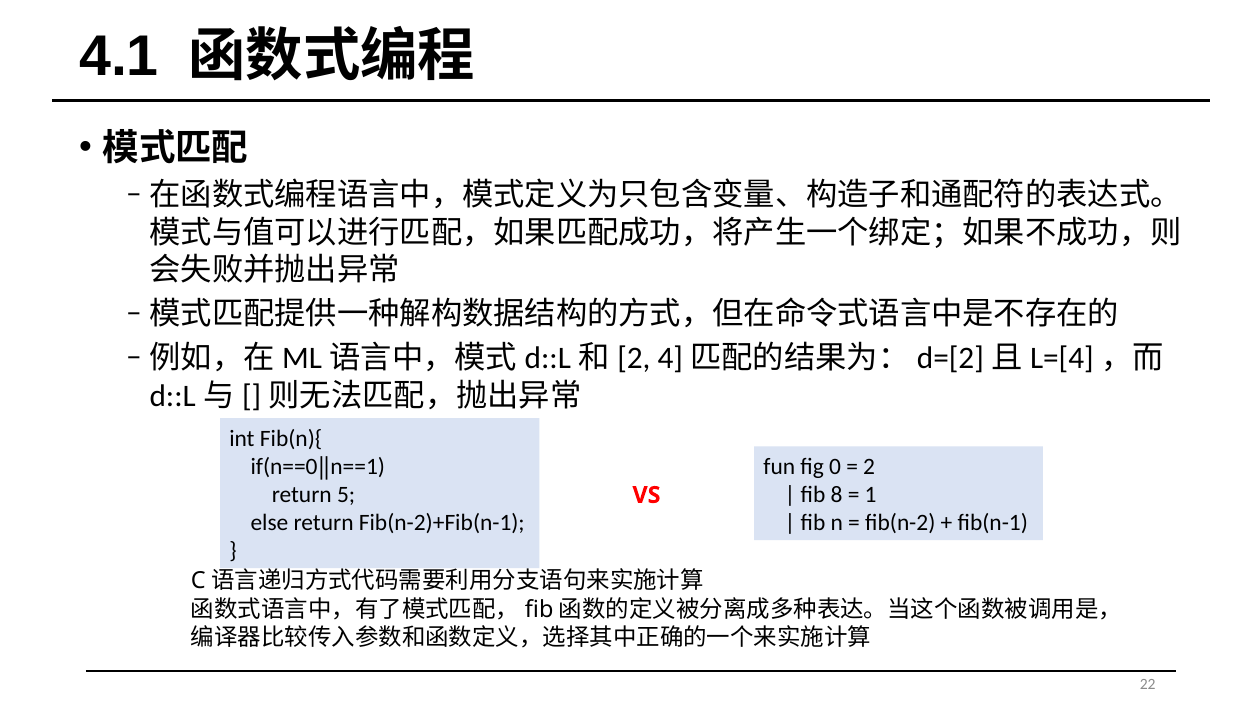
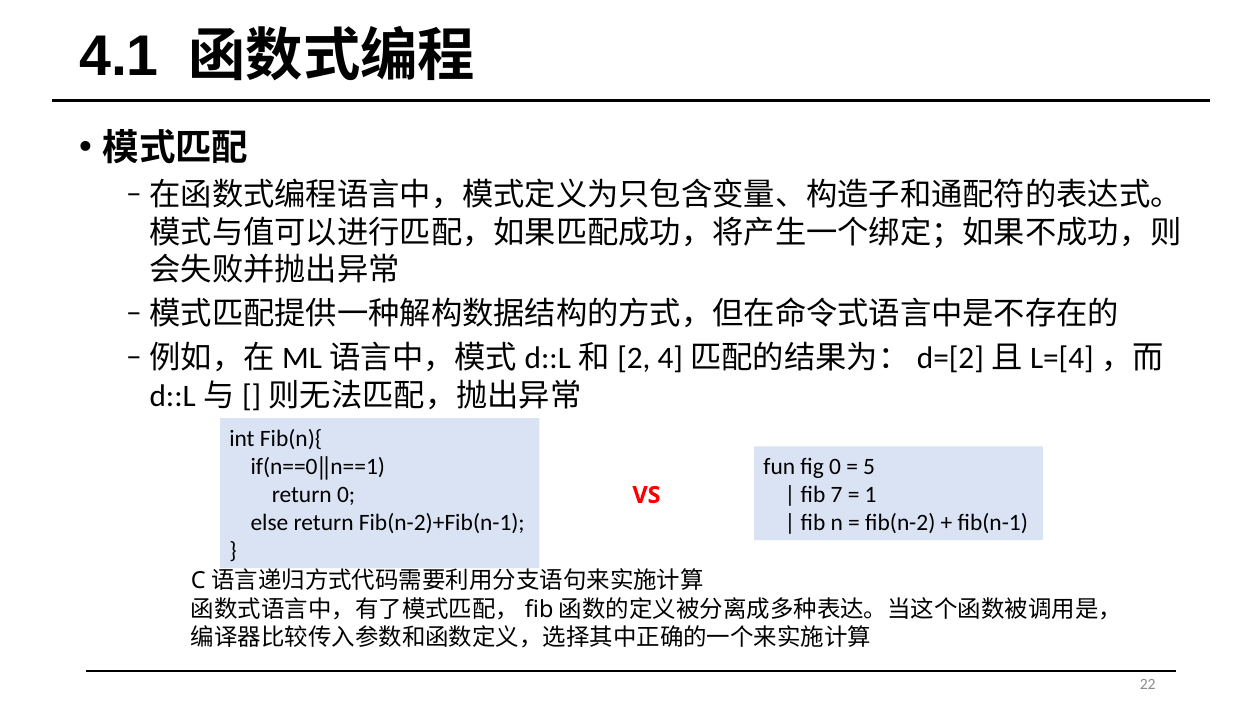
2: 2 -> 5 (869, 467)
return 5: 5 -> 0 (346, 494)
8: 8 -> 7 (837, 495)
